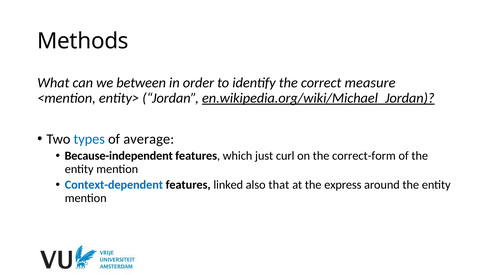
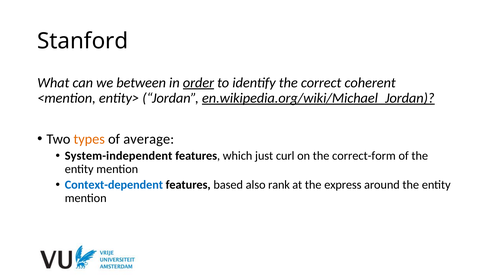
Methods: Methods -> Stanford (83, 41)
order underline: none -> present (198, 83)
measure: measure -> coherent (370, 83)
types colour: blue -> orange (89, 139)
Because-independent: Because-independent -> System-independent (119, 156)
linked: linked -> based (228, 185)
that: that -> rank (279, 185)
